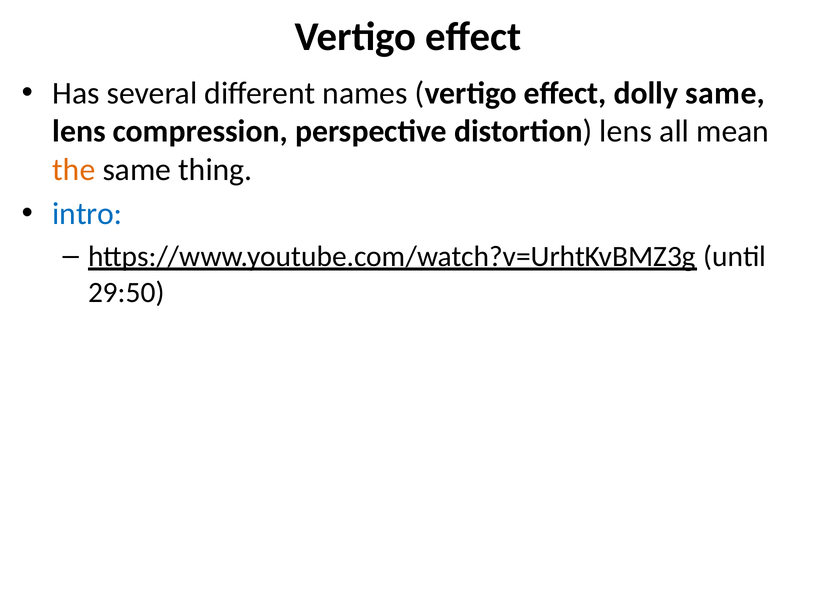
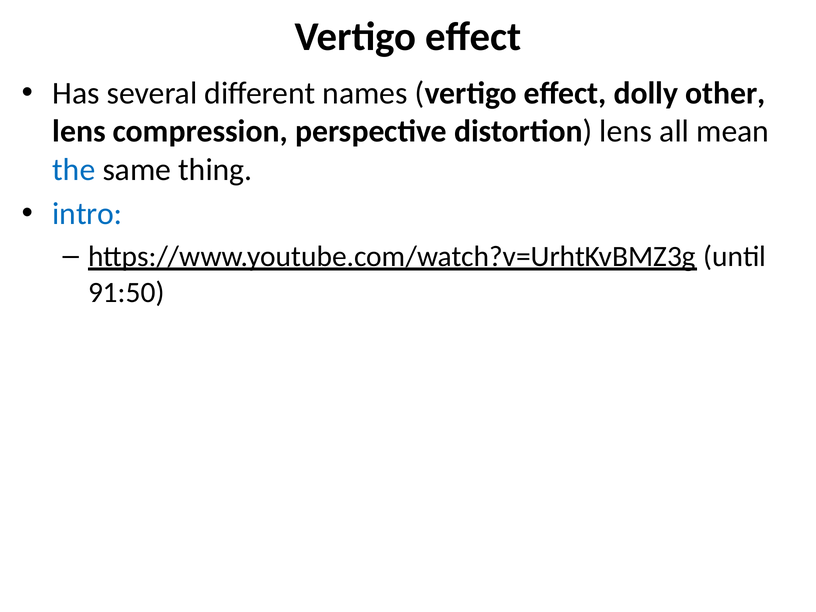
dolly same: same -> other (725, 93)
the colour: orange -> blue (74, 170)
29:50: 29:50 -> 91:50 (126, 293)
